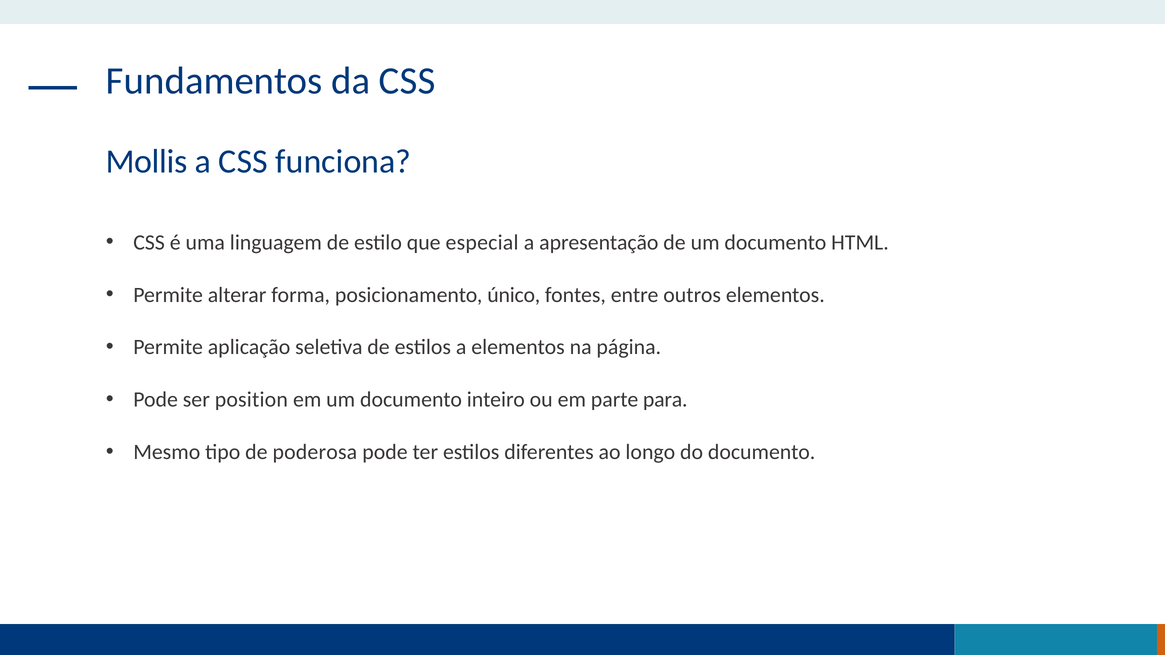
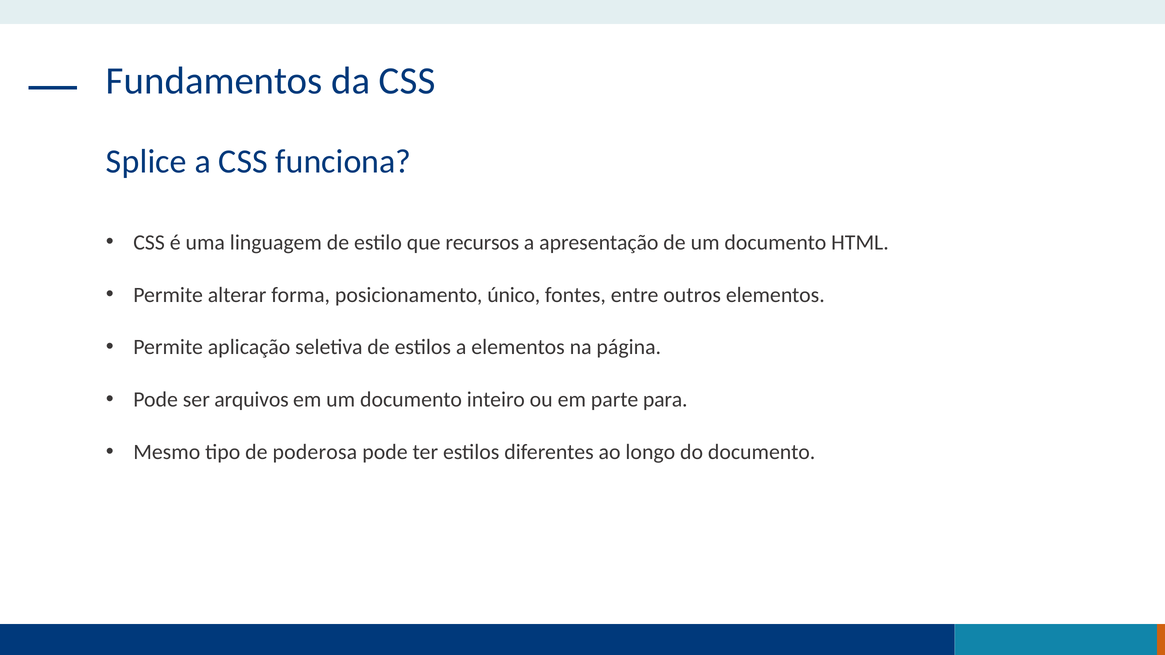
Mollis: Mollis -> Splice (146, 162)
especial: especial -> recursos (482, 243)
position: position -> arquivos (252, 400)
